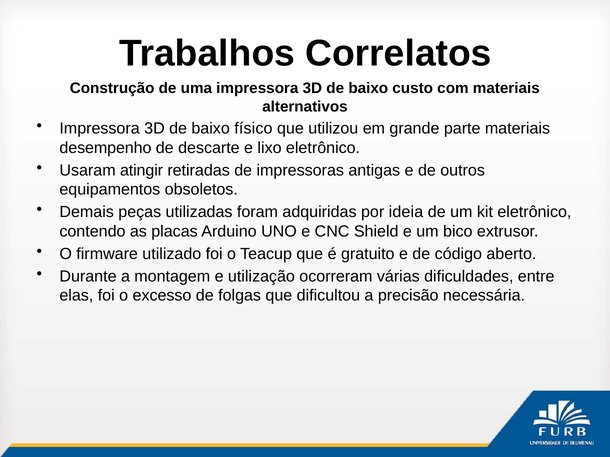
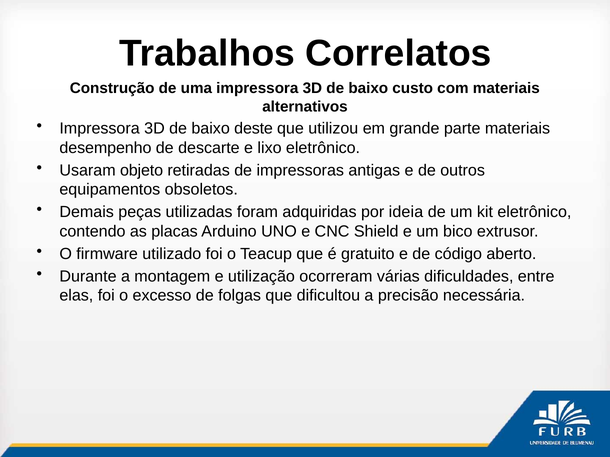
físico: físico -> deste (254, 129)
atingir: atingir -> objeto (142, 171)
